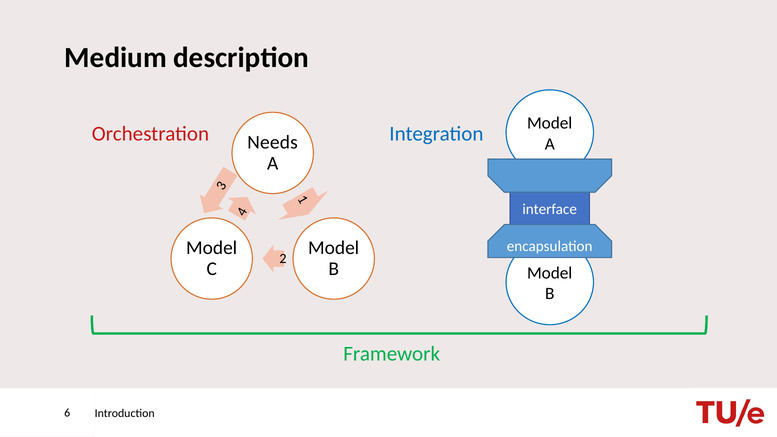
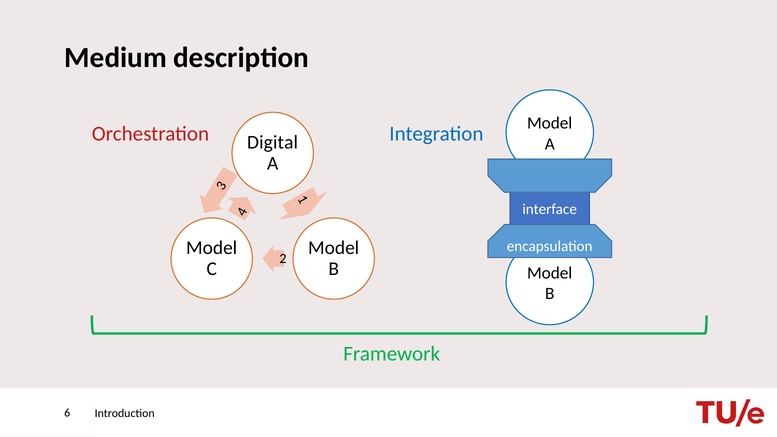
Needs: Needs -> Digital (273, 142)
